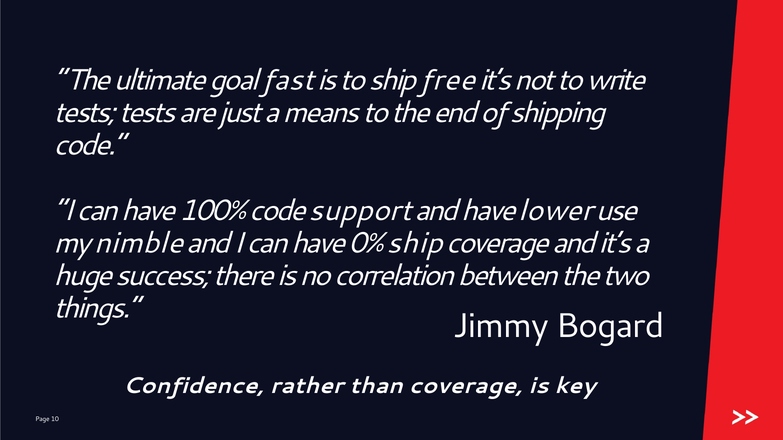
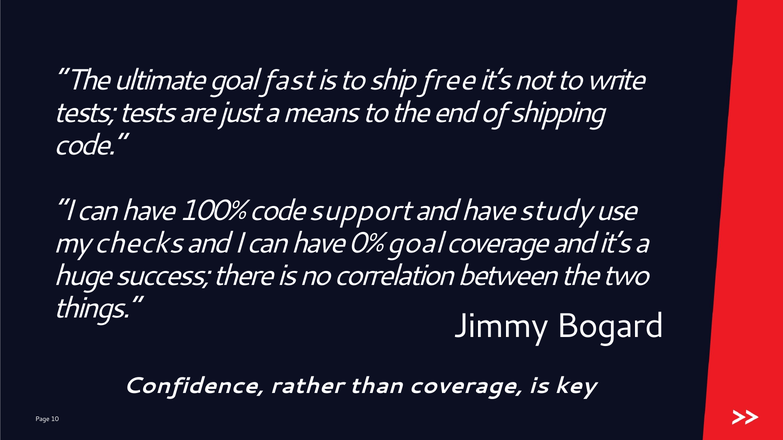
lower: lower -> study (556, 211)
nimble: nimble -> checks (139, 243)
0% ship: ship -> goal (415, 243)
